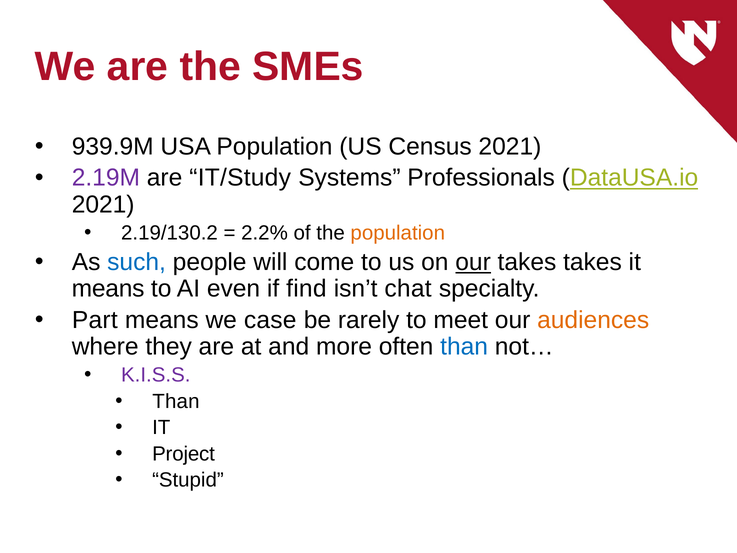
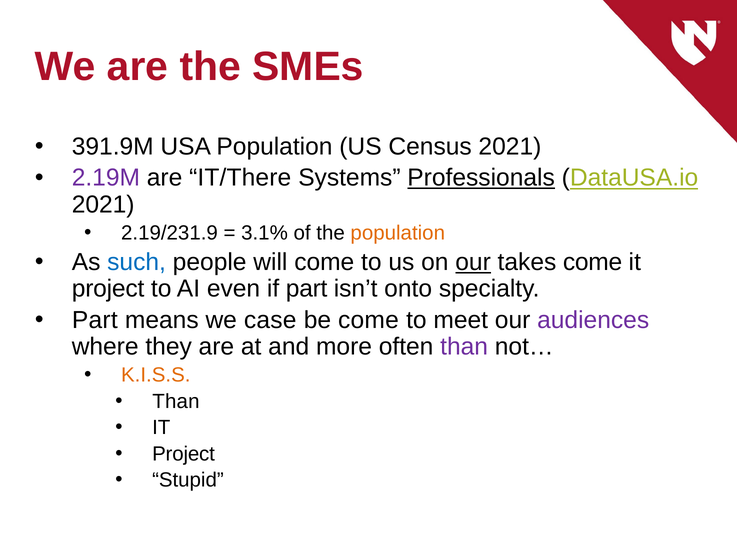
939.9M: 939.9M -> 391.9M (113, 146)
IT/Study: IT/Study -> IT/There (240, 178)
Professionals underline: none -> present (481, 178)
2.19/130.2: 2.19/130.2 -> 2.19/231.9 (169, 233)
2.2%: 2.2% -> 3.1% (265, 233)
takes takes: takes -> come (593, 262)
means: means -> project (108, 288)
if find: find -> part (307, 288)
chat: chat -> onto (408, 288)
be rarely: rarely -> come (368, 320)
audiences colour: orange -> purple (593, 320)
than colour: blue -> purple (464, 346)
K.I.S.S colour: purple -> orange (156, 375)
